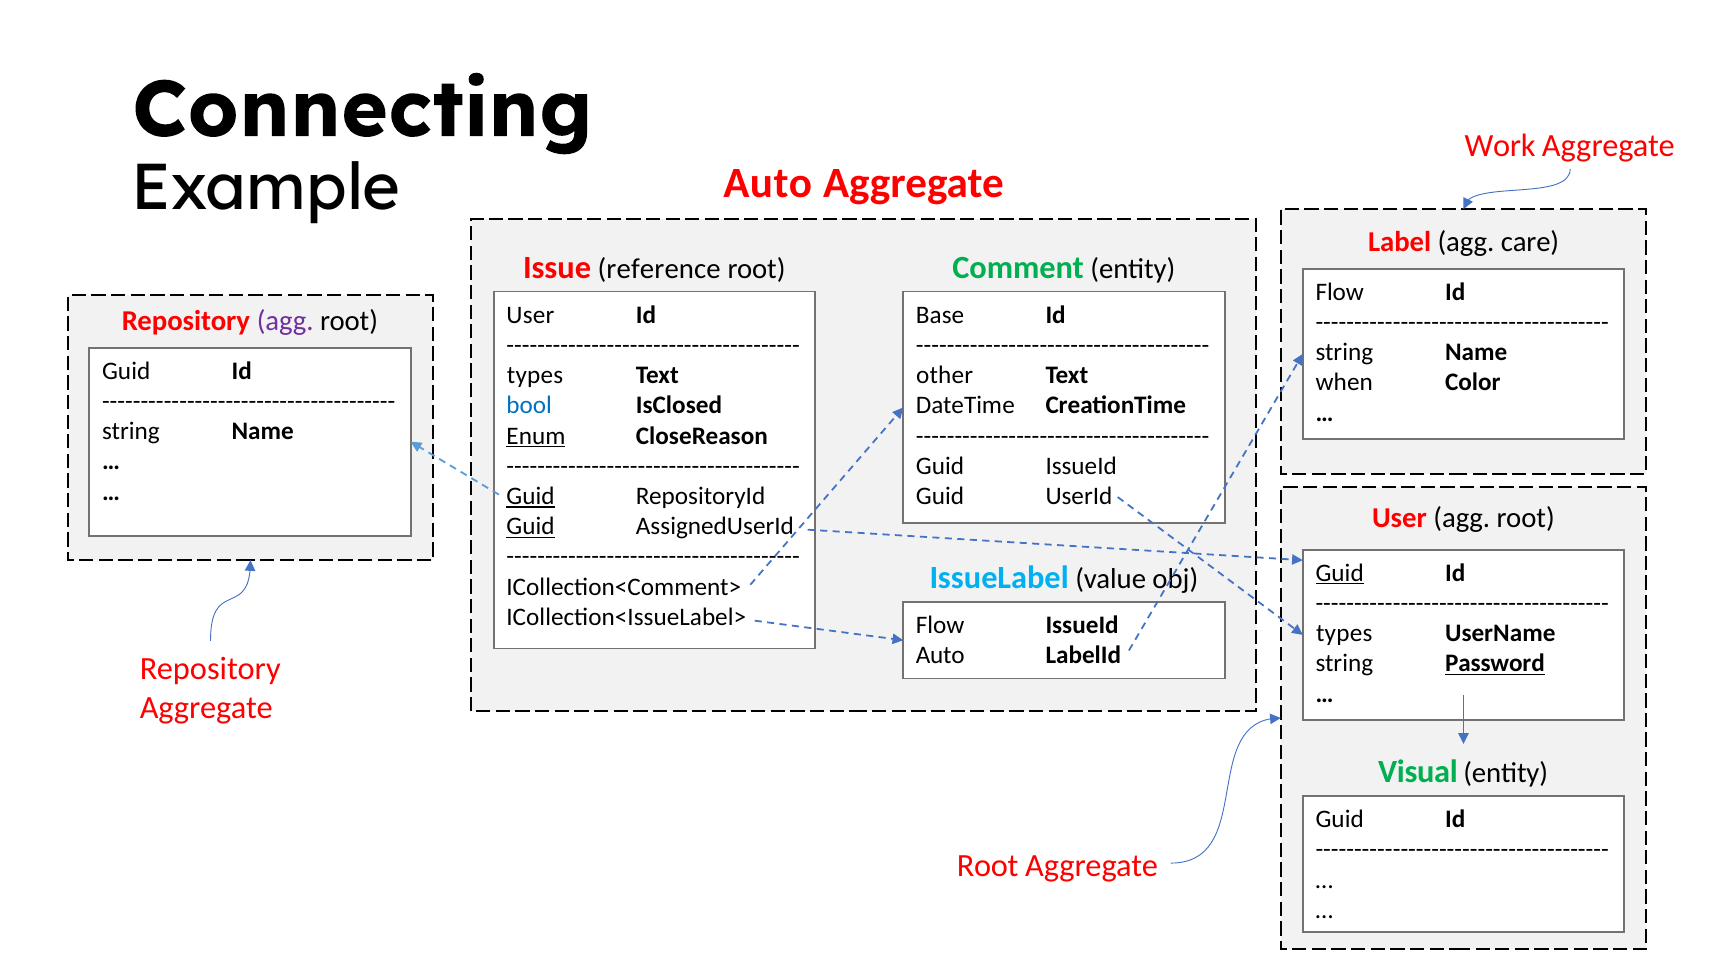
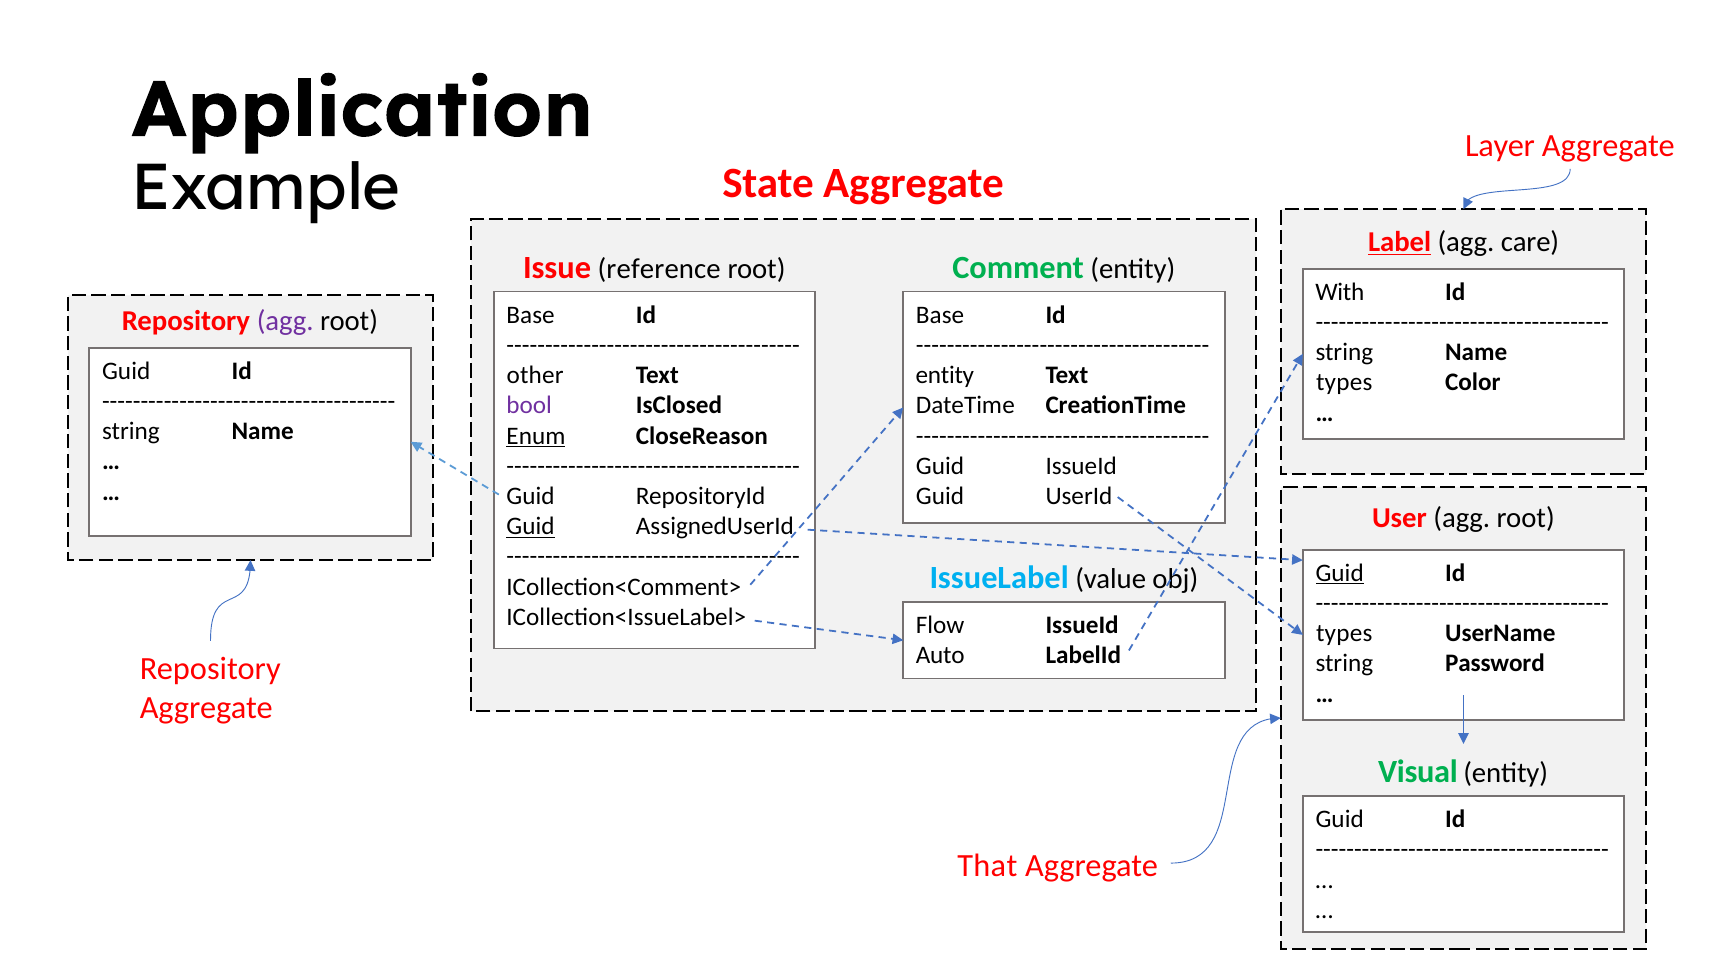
Connecting: Connecting -> Application (362, 110)
Work: Work -> Layer (1500, 145)
Auto: Auto -> State (768, 183)
Label underline: none -> present (1400, 242)
Flow: Flow -> With (1340, 292)
User: User -> Base (531, 315)
types: types -> other (535, 375)
other: other -> entity (945, 375)
when: when -> types (1344, 383)
bool colour: blue -> purple (529, 406)
Guid underline: present -> none (531, 496)
Password underline: present -> none (1495, 664)
Root: Root -> That (987, 866)
